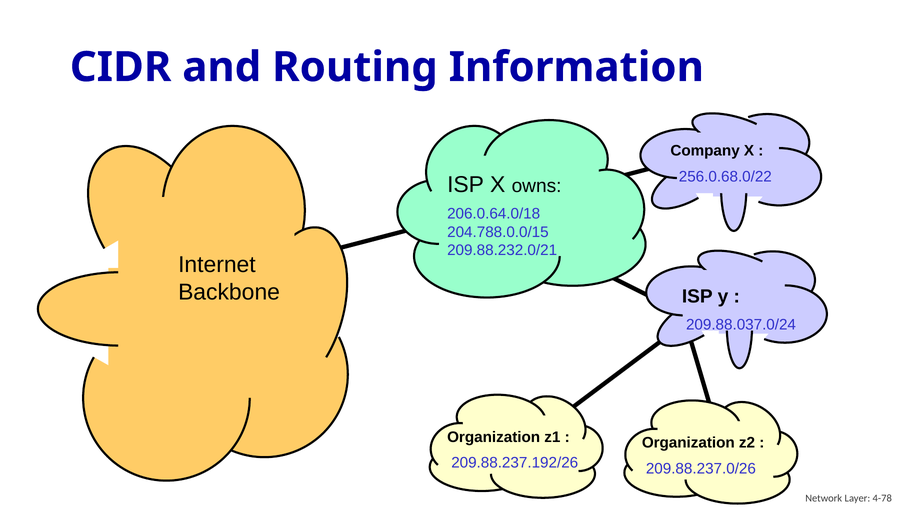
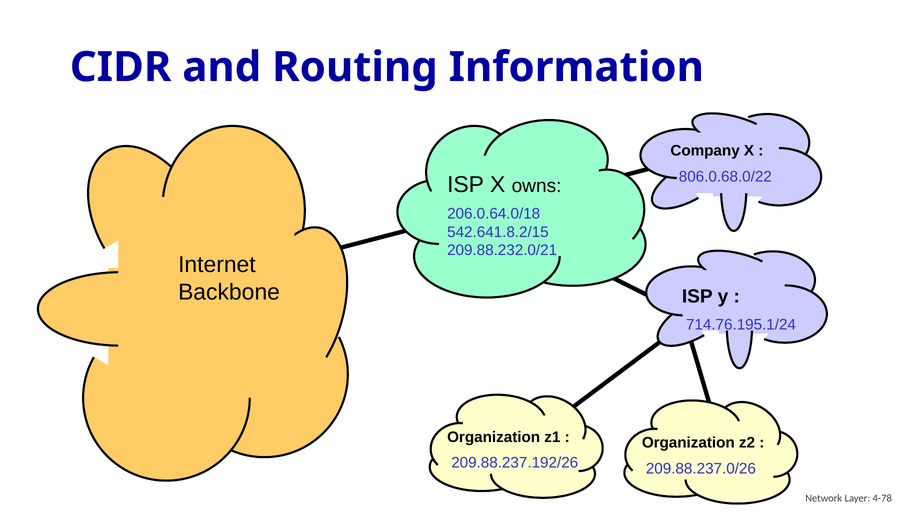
256.0.68.0/22: 256.0.68.0/22 -> 806.0.68.0/22 (725, 177)
204.788.0.0/15: 204.788.0.0/15 -> 542.641.8.2/15 (498, 232)
209.88.037.0/24: 209.88.037.0/24 -> 714.76.195.1/24 (741, 325)
